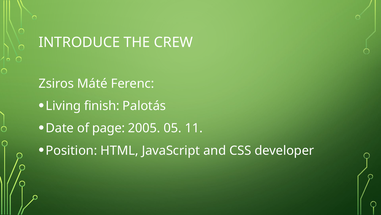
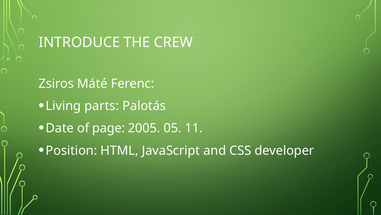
finish: finish -> parts (102, 106)
